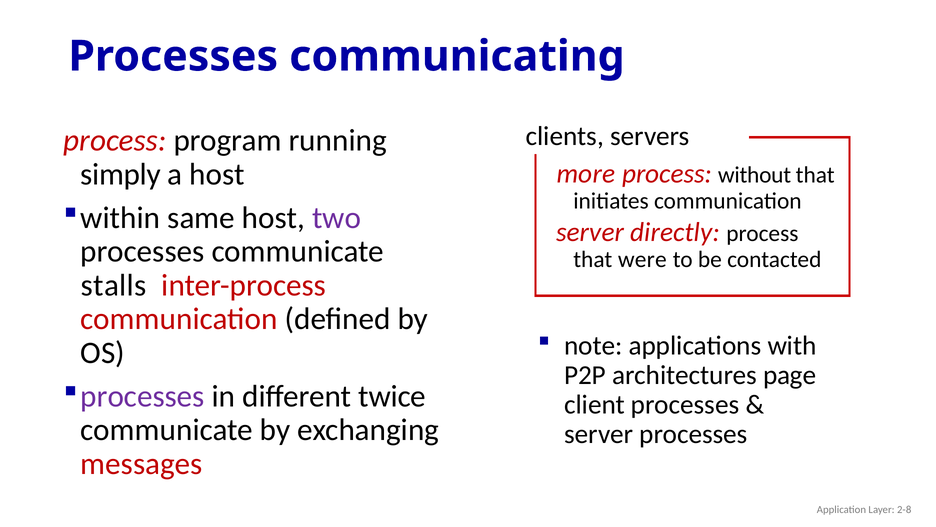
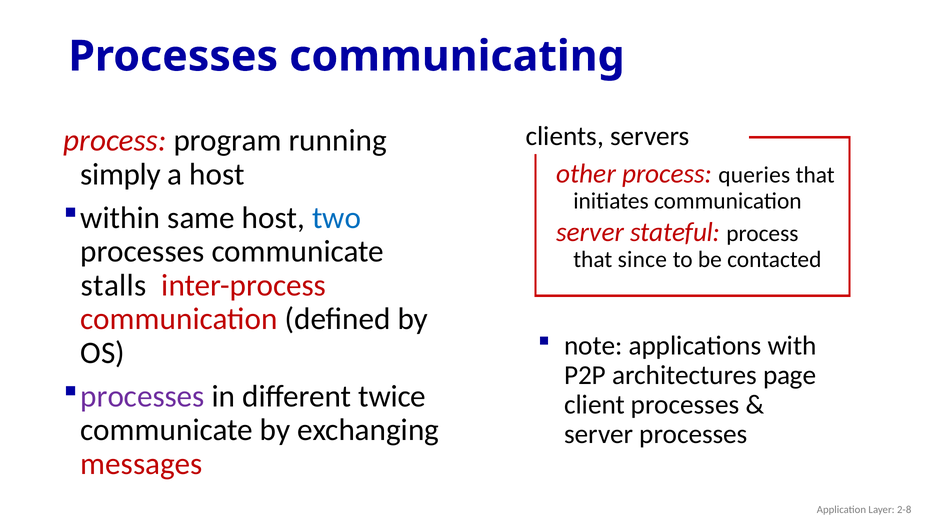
more: more -> other (586, 173)
without: without -> queries (754, 175)
two colour: purple -> blue (337, 218)
directly: directly -> stateful (675, 232)
were: were -> since (642, 259)
